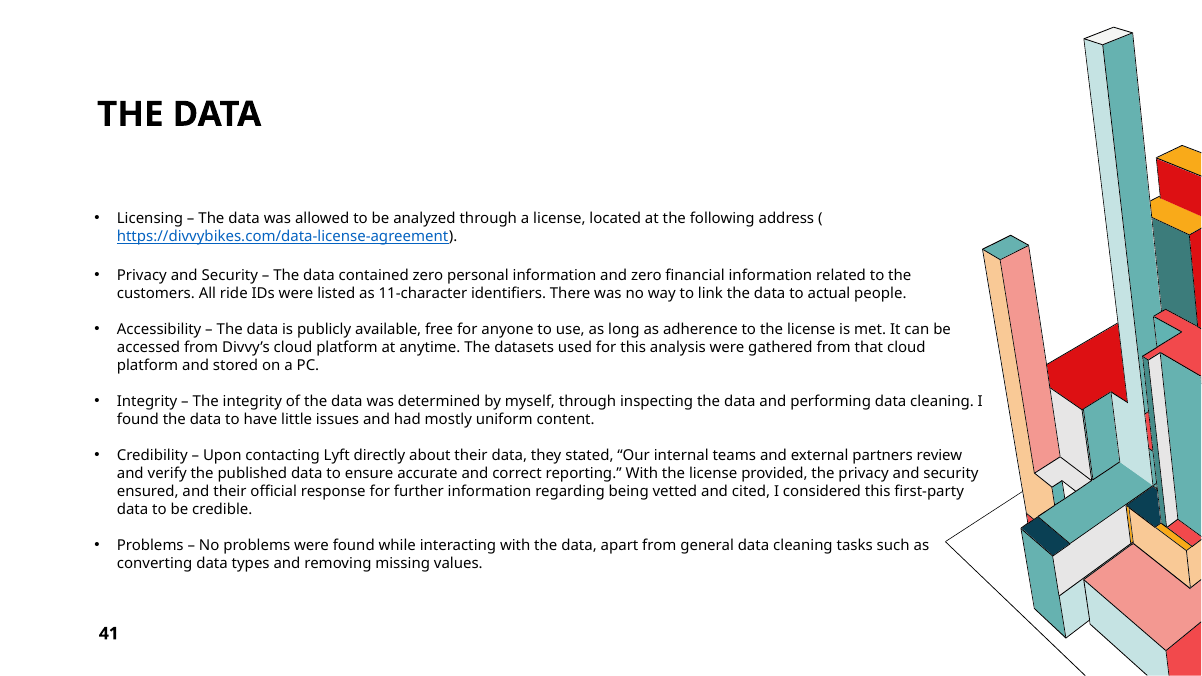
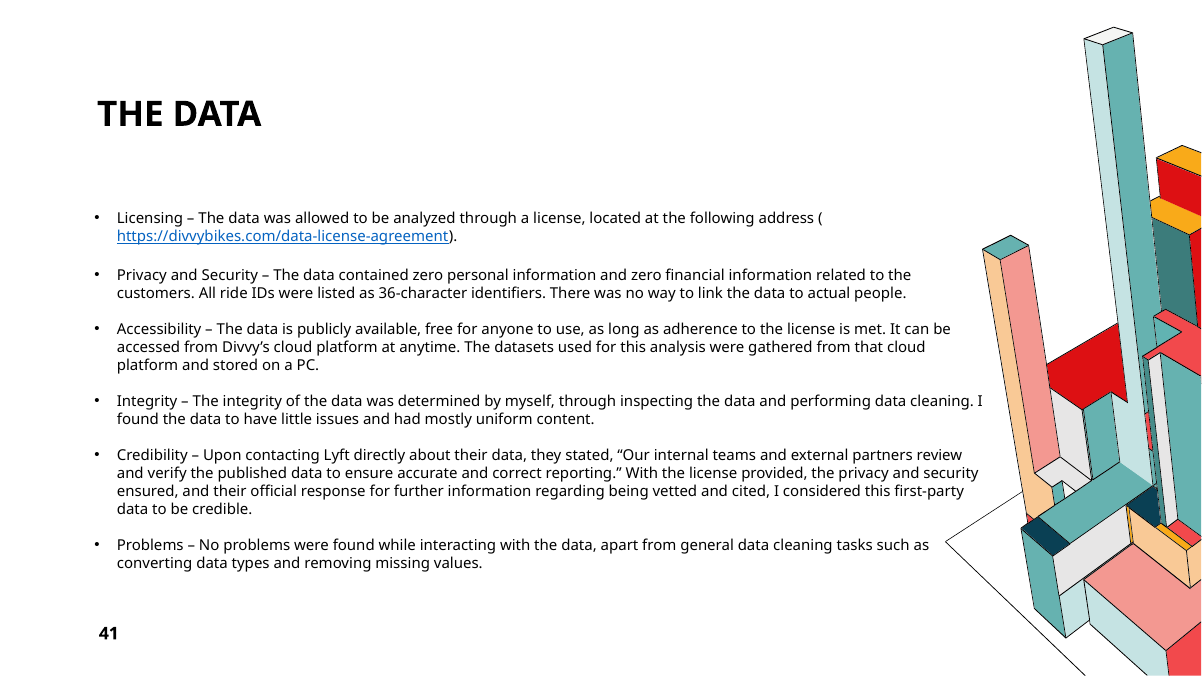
11-character: 11-character -> 36-character (423, 293)
